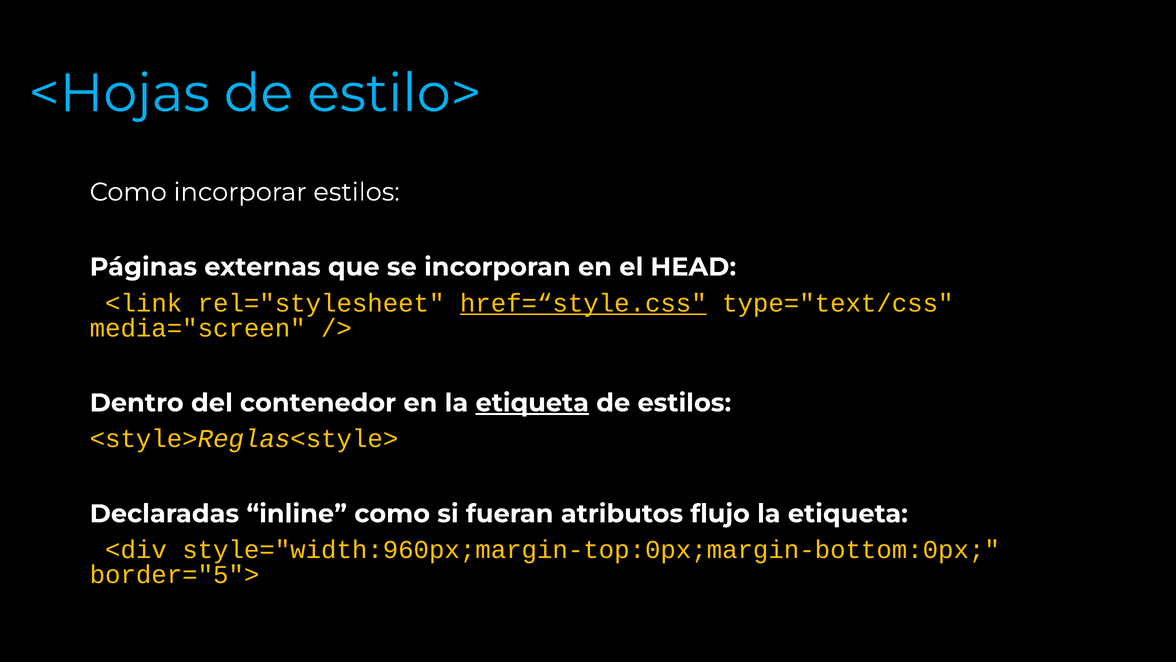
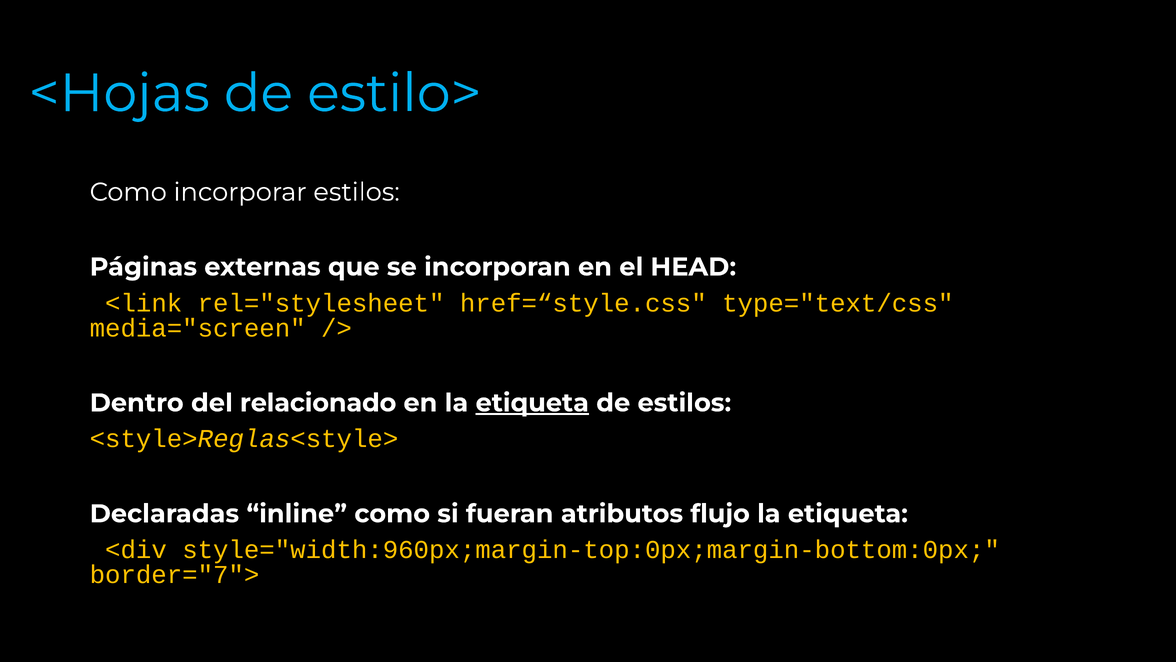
href=“style.css underline: present -> none (583, 303)
contenedor: contenedor -> relacionado (318, 403)
border="5">: border="5"> -> border="7"> (175, 574)
